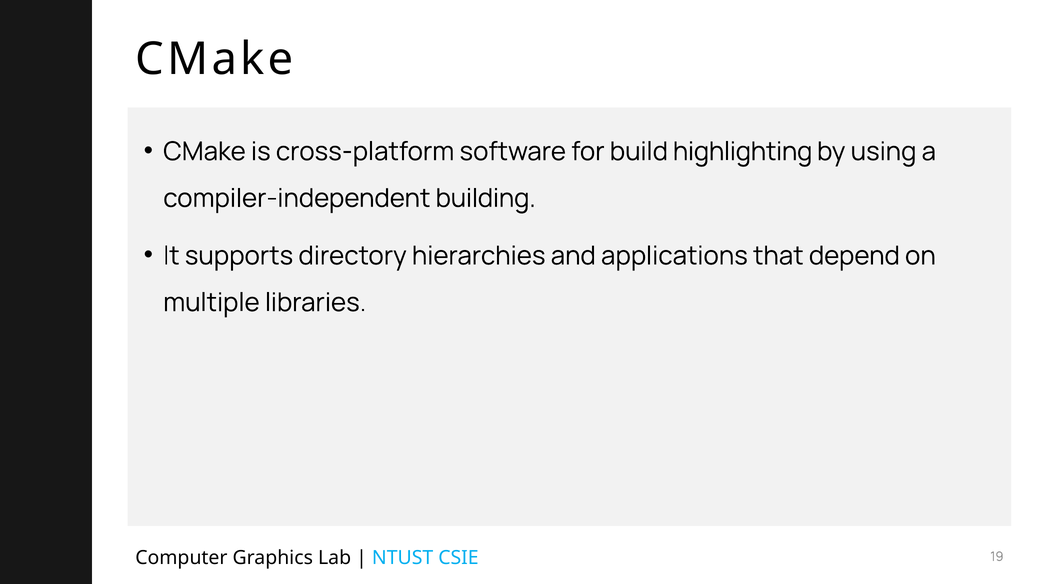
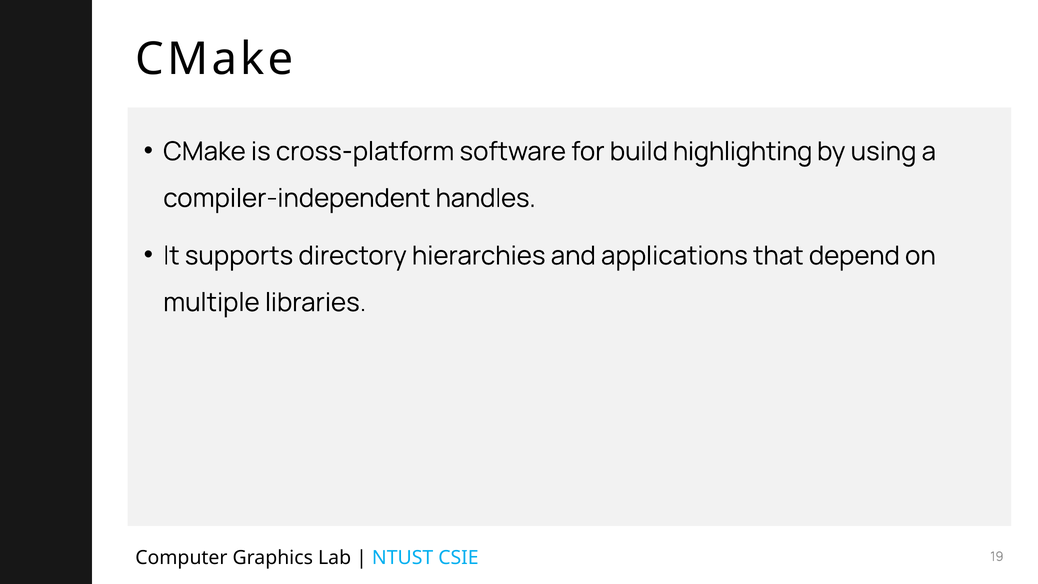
building: building -> handles (486, 198)
